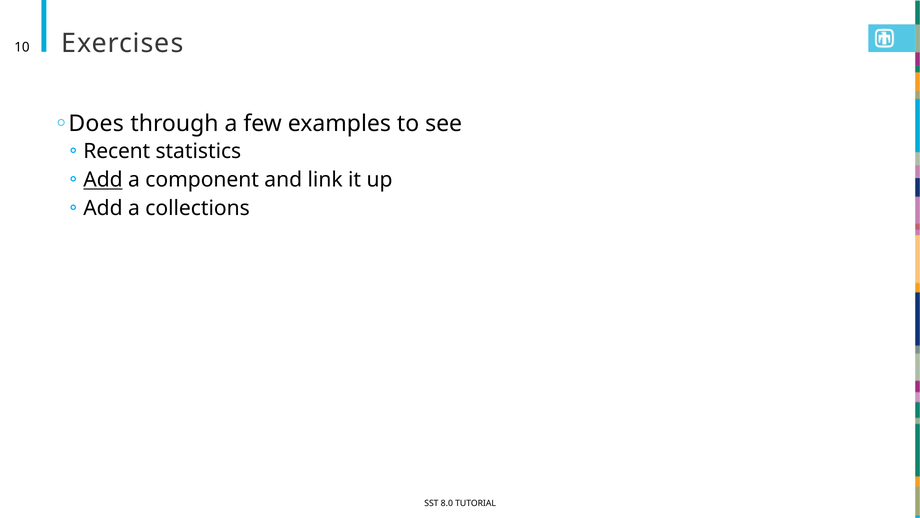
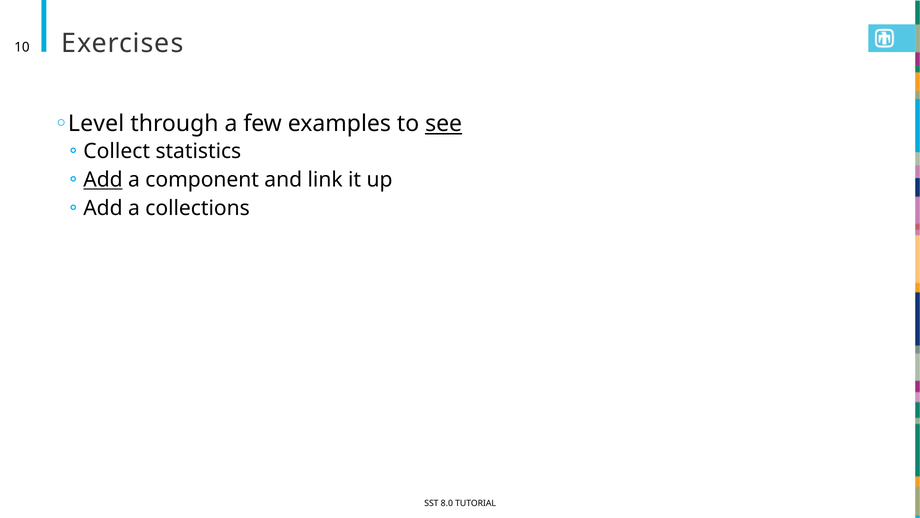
Does: Does -> Level (96, 124)
see underline: none -> present (444, 124)
Recent: Recent -> Collect (117, 151)
